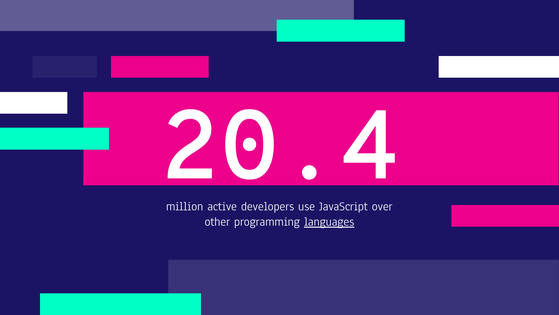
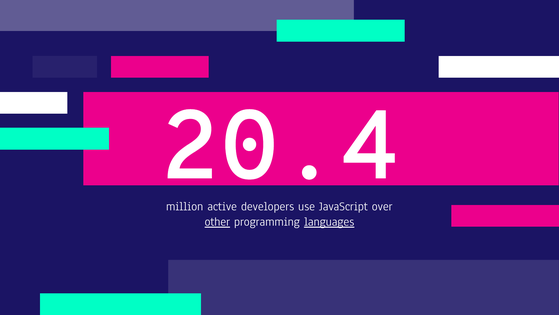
other underline: none -> present (217, 221)
